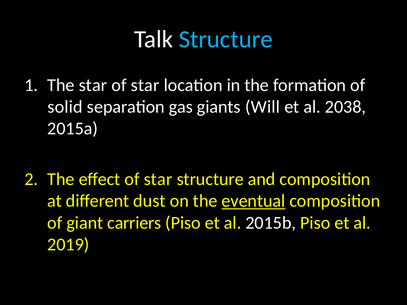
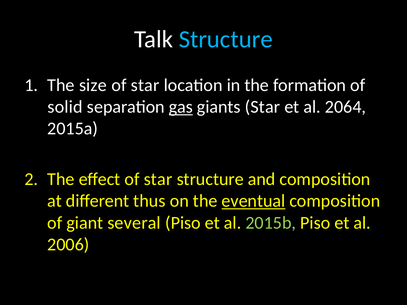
The star: star -> size (93, 85)
gas underline: none -> present (181, 107)
giants Will: Will -> Star (262, 107)
2038: 2038 -> 2064 (346, 107)
dust: dust -> thus (149, 201)
carriers: carriers -> several (134, 223)
2015b colour: white -> light green (271, 223)
2019: 2019 -> 2006 (68, 245)
